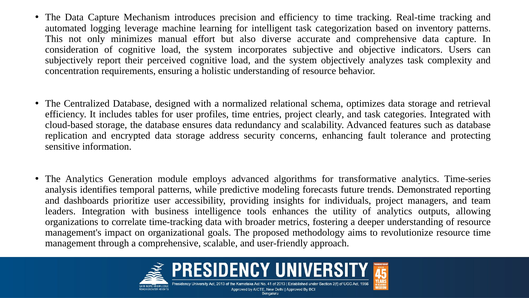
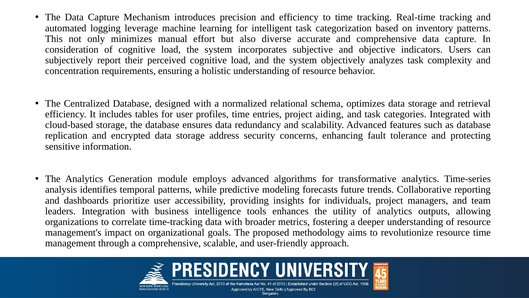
clearly: clearly -> aiding (330, 114)
Demonstrated: Demonstrated -> Collaborative (424, 189)
